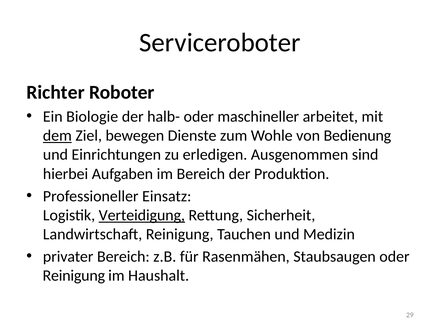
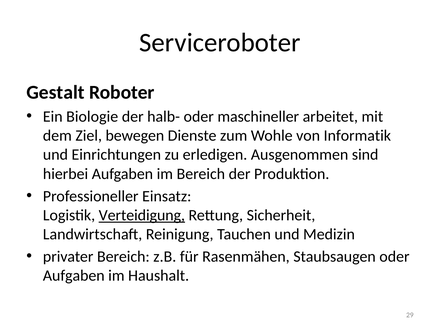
Richter: Richter -> Gestalt (56, 92)
dem underline: present -> none (57, 136)
Bedienung: Bedienung -> Informatik (357, 136)
Reinigung: Reinigung -> Aufgaben (74, 276)
